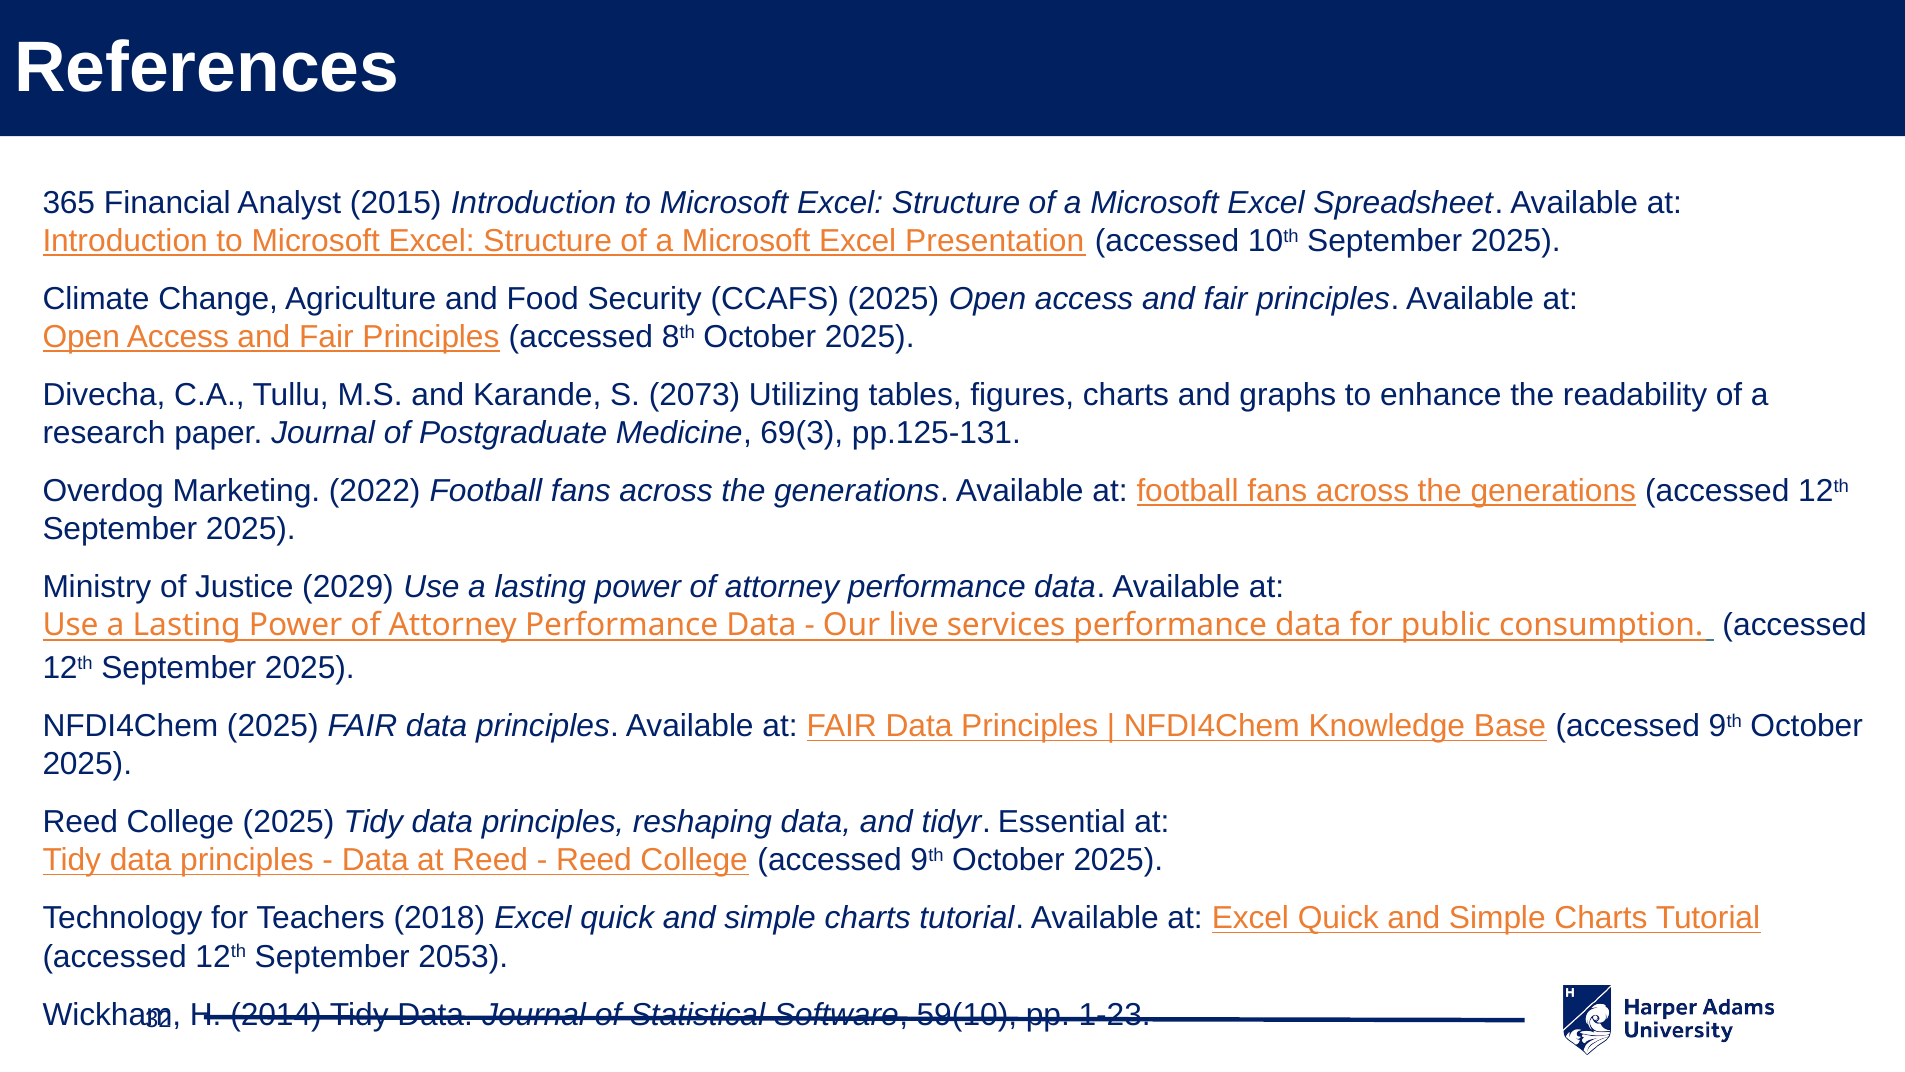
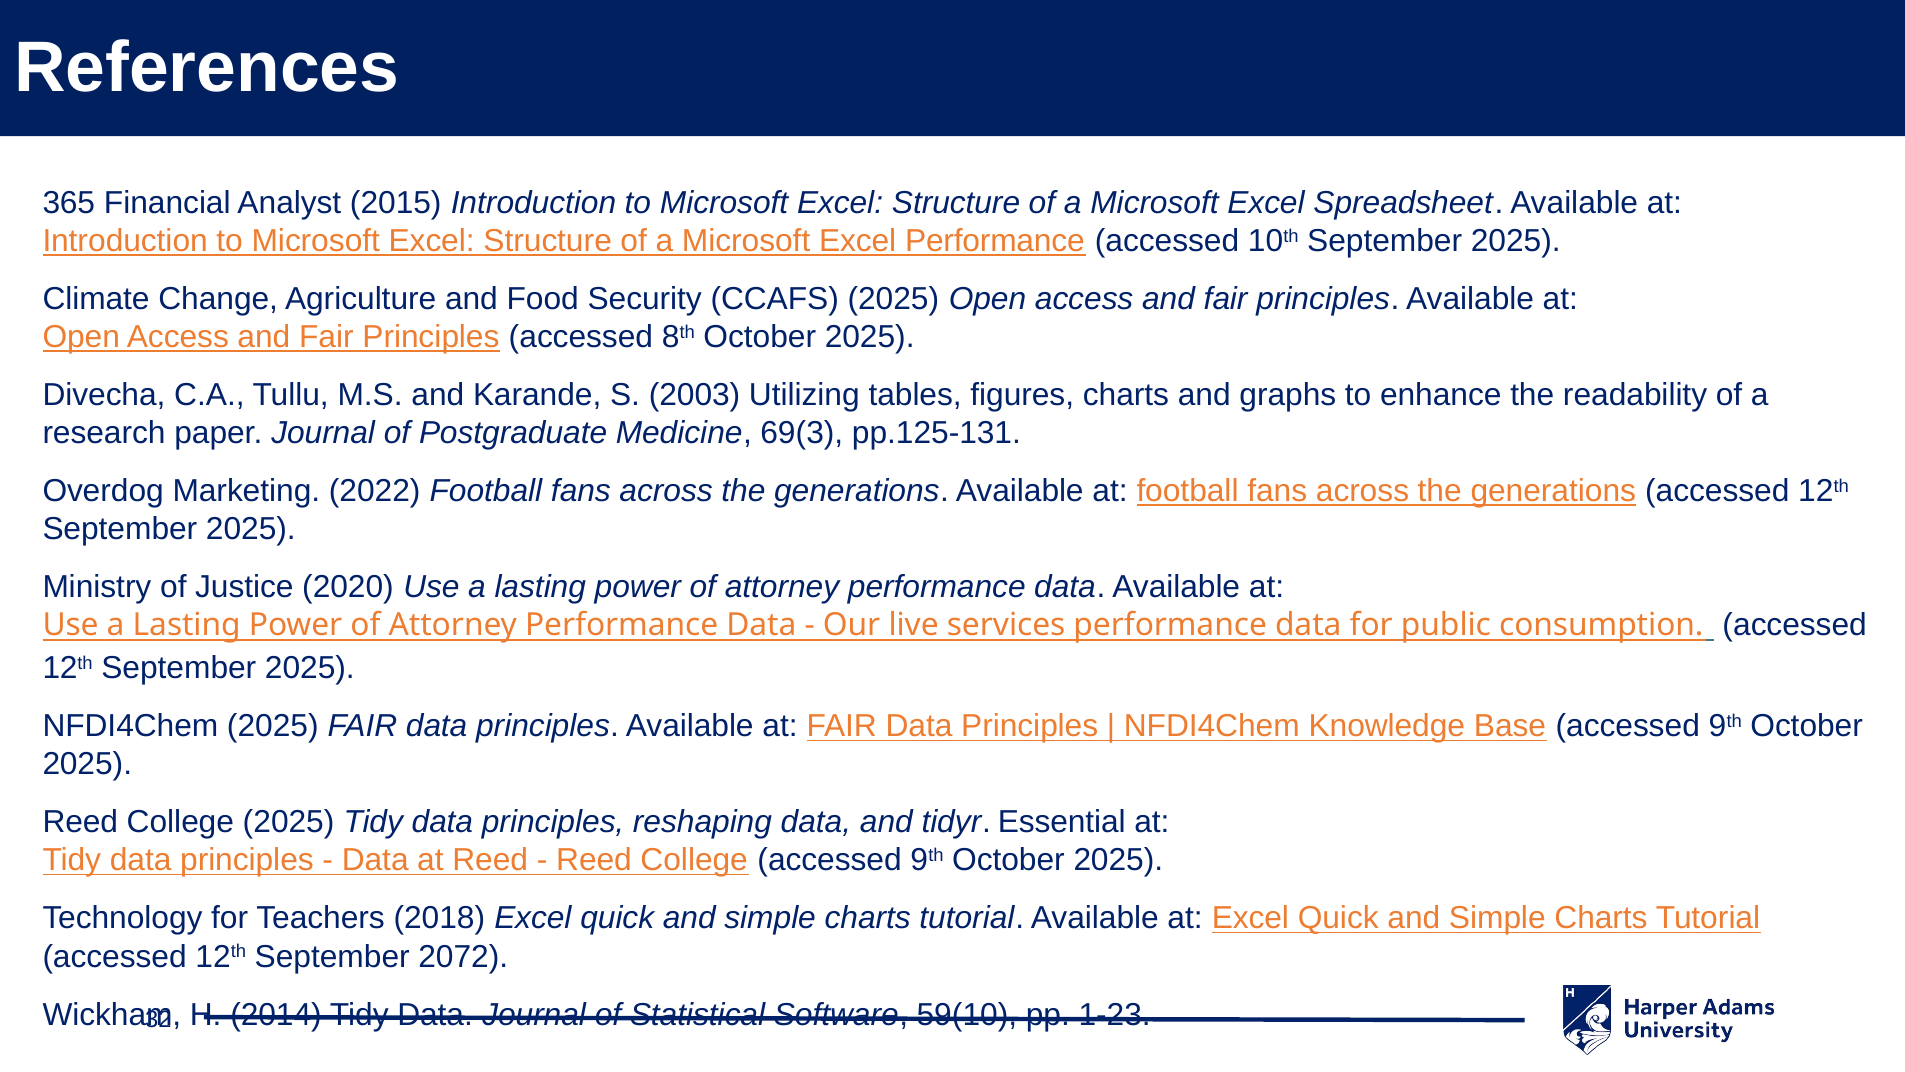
Excel Presentation: Presentation -> Performance (995, 241)
2073: 2073 -> 2003 (695, 395)
2029: 2029 -> 2020 (348, 587)
2053: 2053 -> 2072 (463, 956)
